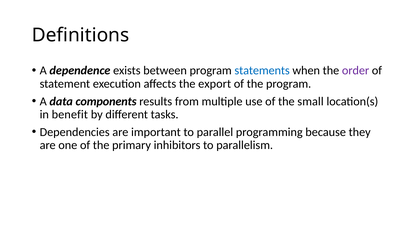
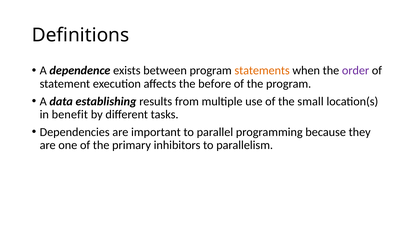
statements colour: blue -> orange (262, 71)
export: export -> before (215, 84)
components: components -> establishing (106, 101)
